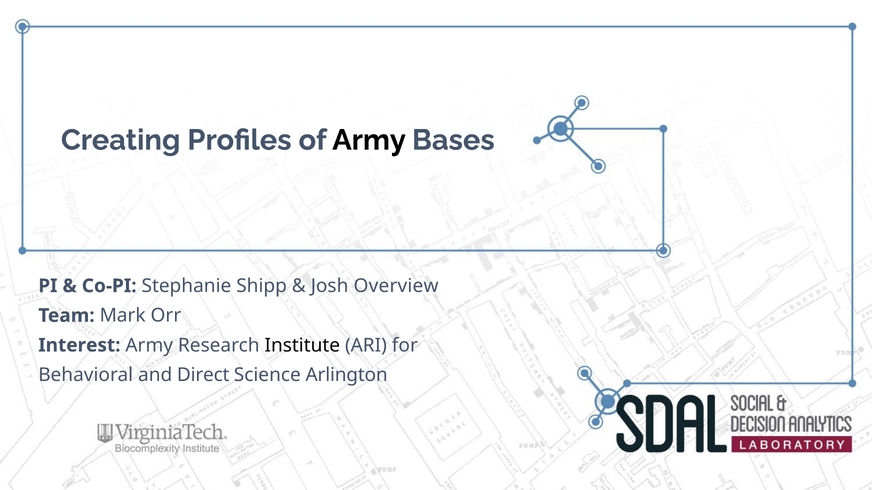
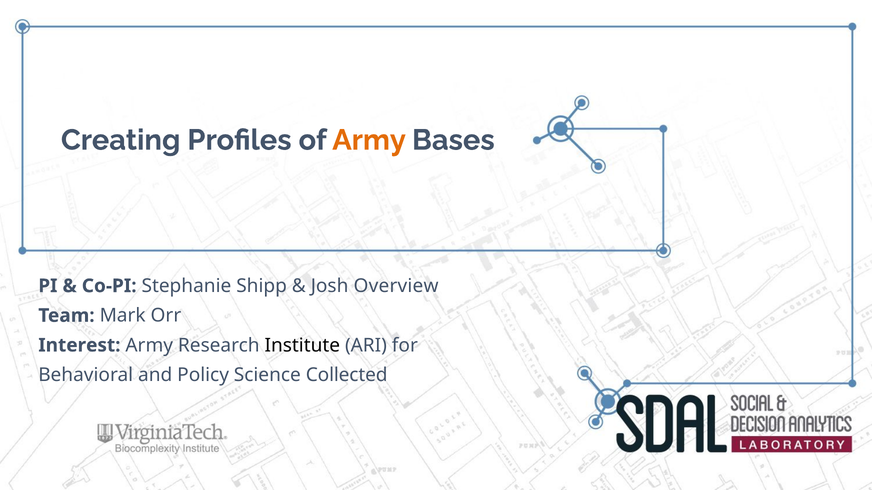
Army colour: black -> orange (369, 140)
Direct: Direct -> Policy (203, 375)
Arlington: Arlington -> Collected (347, 375)
